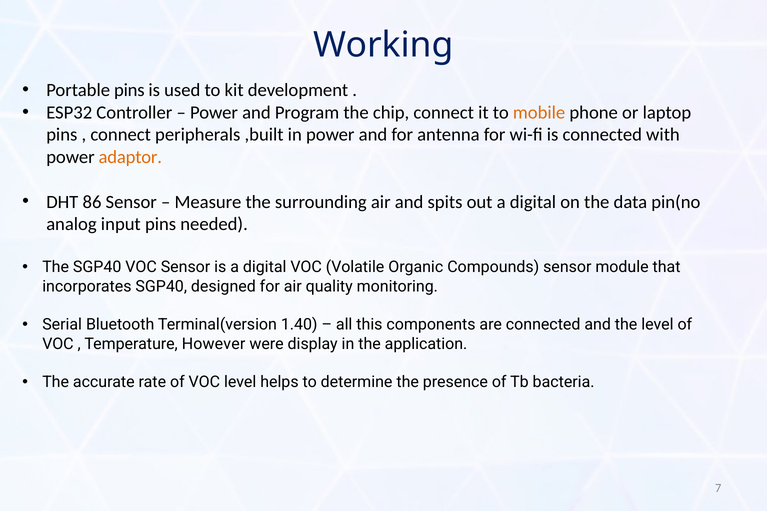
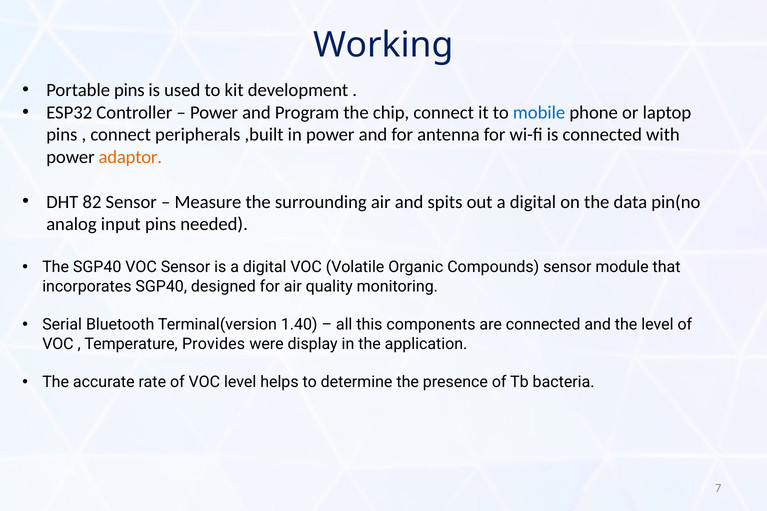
mobile colour: orange -> blue (539, 113)
86: 86 -> 82 (92, 202)
However: However -> Provides (214, 344)
